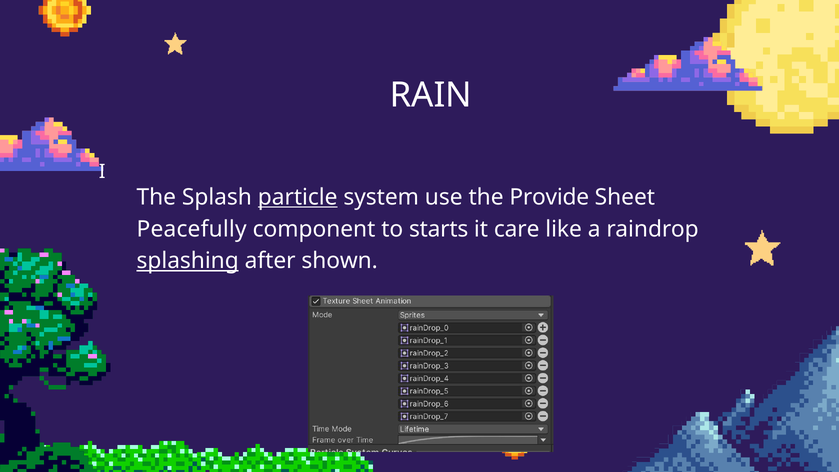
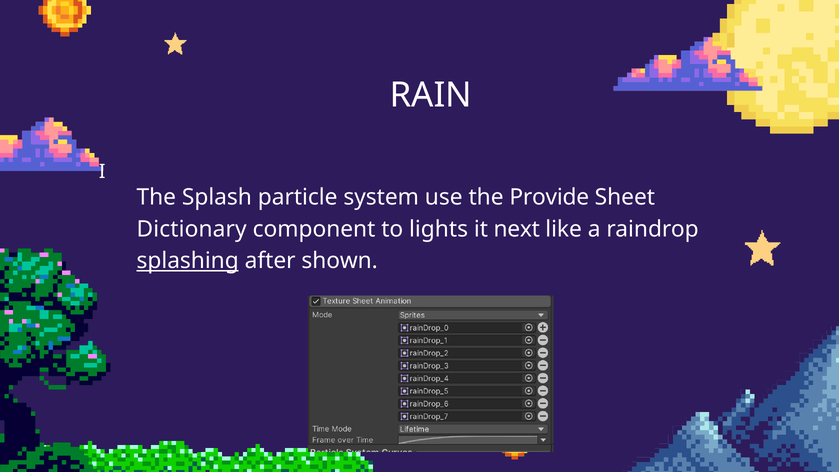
particle underline: present -> none (298, 197)
Peacefully: Peacefully -> Dictionary (192, 229)
starts: starts -> lights (439, 229)
care: care -> next (517, 229)
